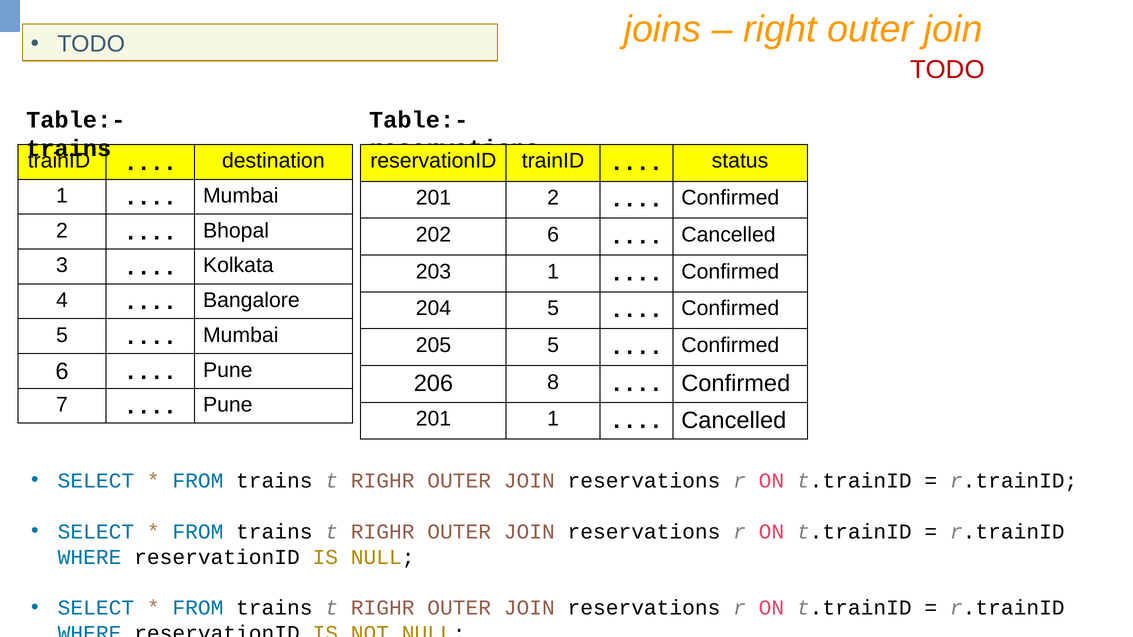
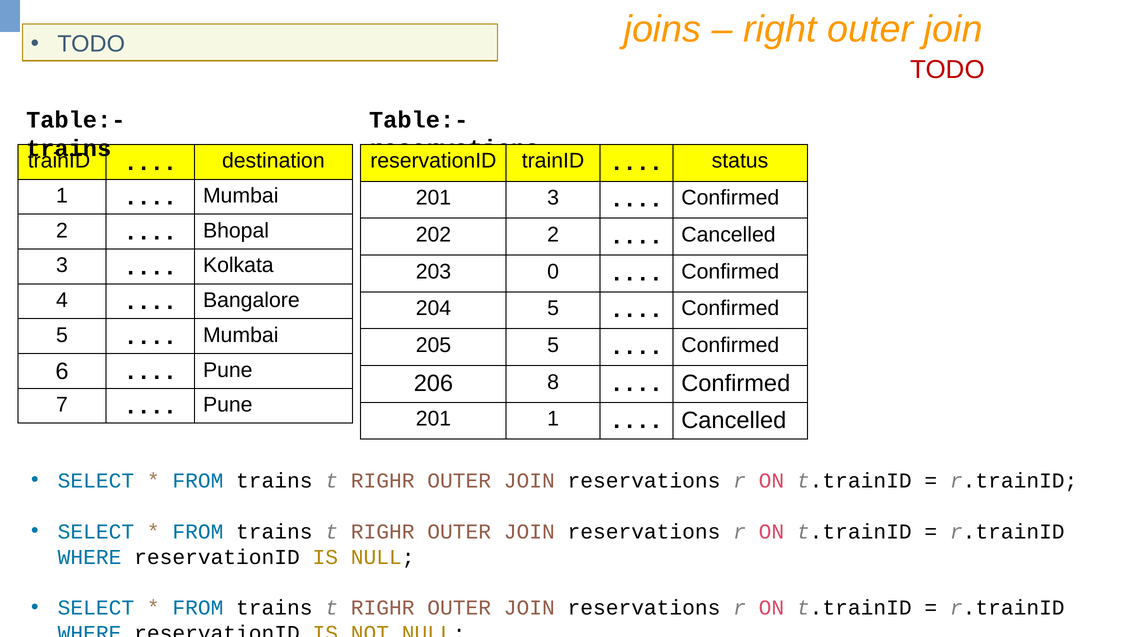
201 2: 2 -> 3 (553, 198)
202 6: 6 -> 2 (553, 235)
203 1: 1 -> 0 (553, 272)
